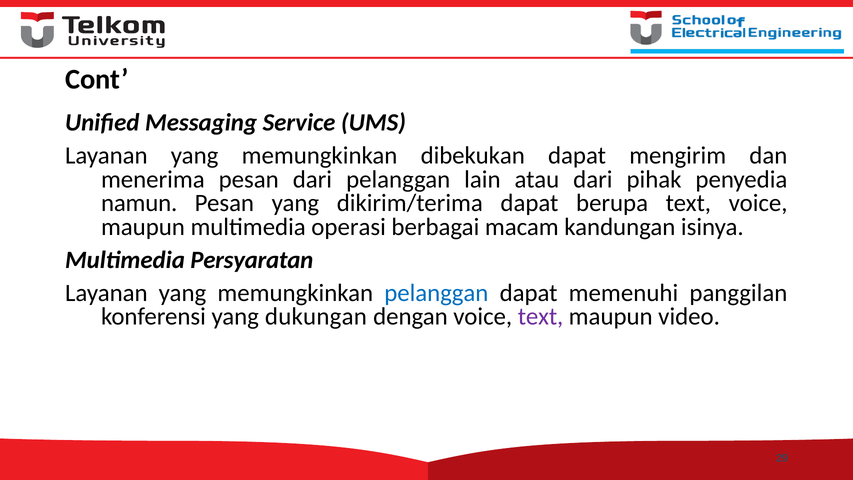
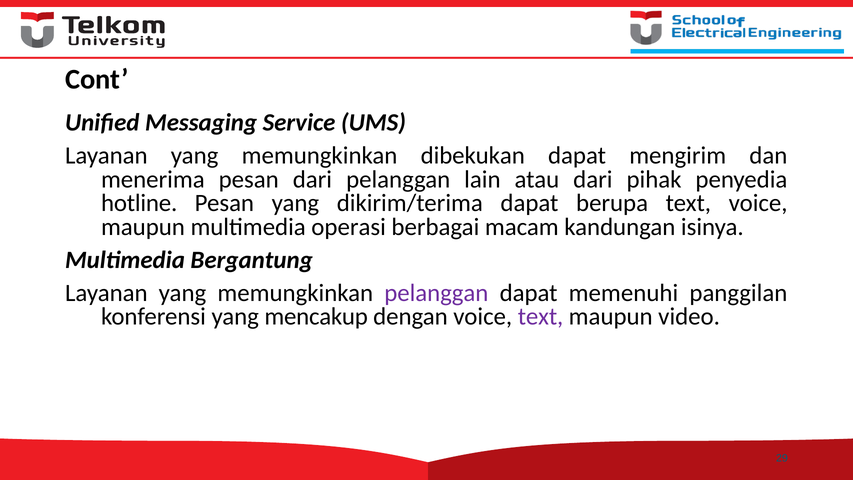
namun: namun -> hotline (139, 203)
Persyaratan: Persyaratan -> Bergantung (252, 260)
pelanggan colour: blue -> purple (436, 293)
dukungan: dukungan -> mencakup (316, 317)
